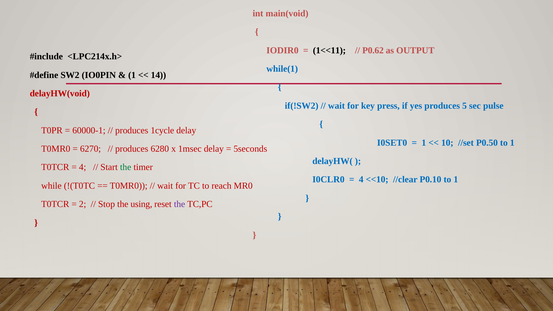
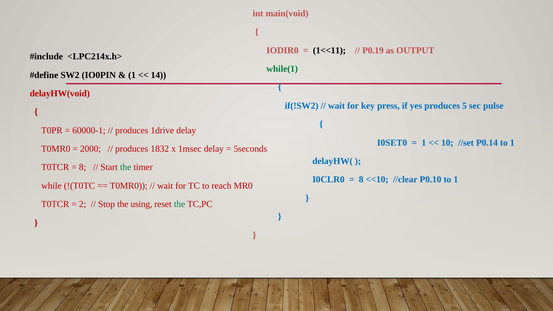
P0.62: P0.62 -> P0.19 (373, 50)
while(1 colour: blue -> green (282, 69)
1cycle: 1cycle -> 1drive (162, 130)
P0.50: P0.50 -> P0.14 (487, 143)
6270: 6270 -> 2000 (90, 149)
6280: 6280 -> 1832 (160, 149)
4: 4 -> 8 (83, 167)
4: 4 -> 8 (361, 180)
the colour: purple -> green (180, 204)
